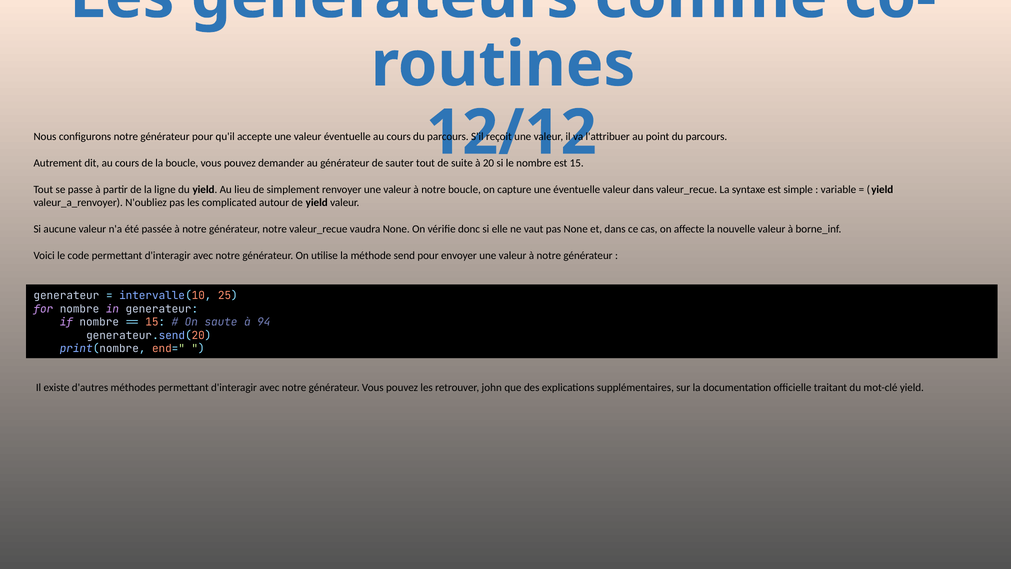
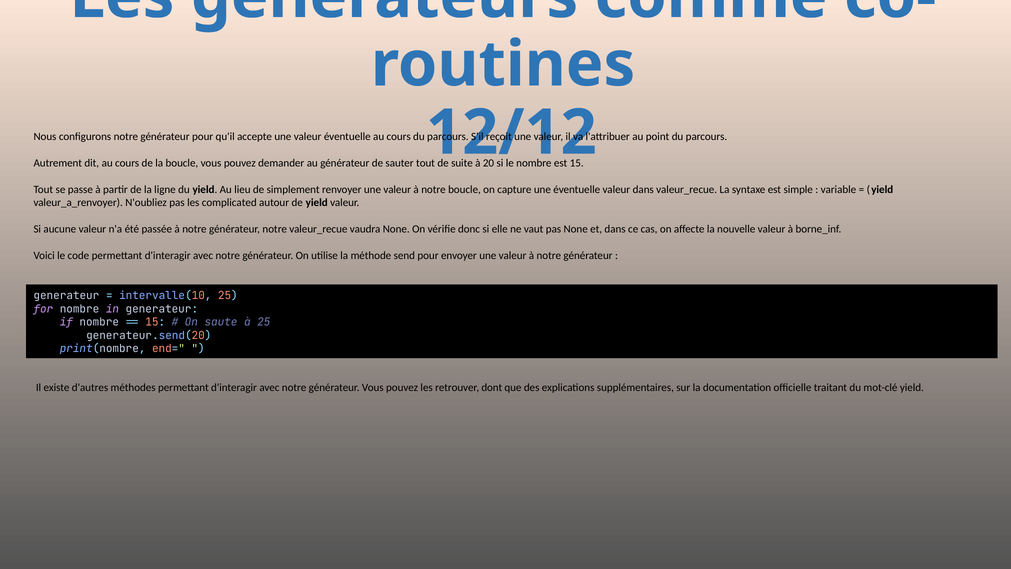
à 94: 94 -> 25 (264, 322)
john: john -> dont (492, 388)
